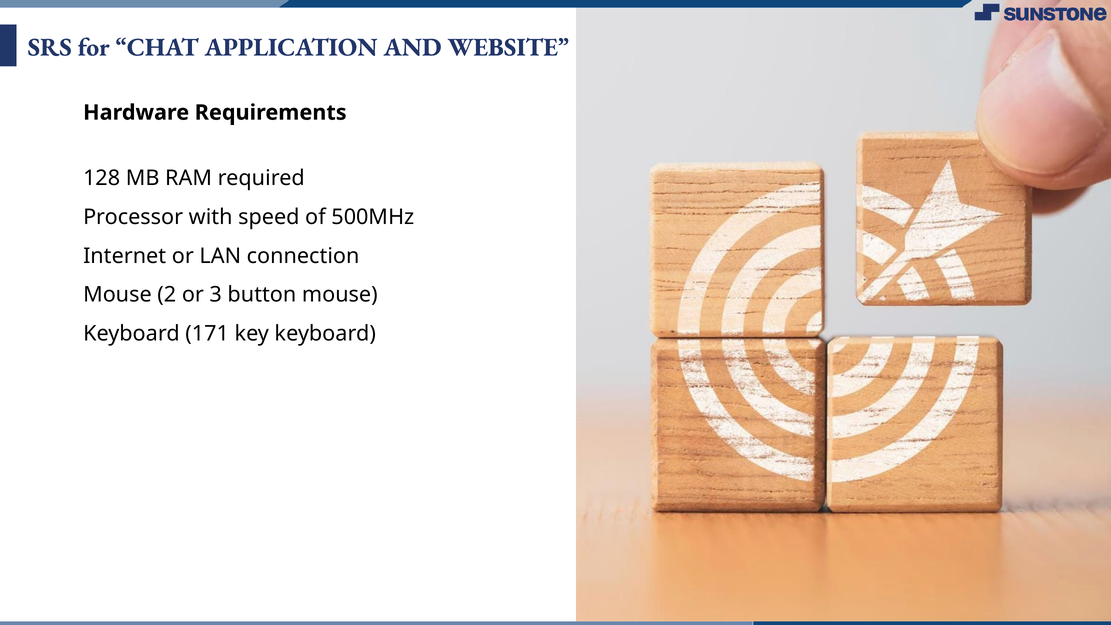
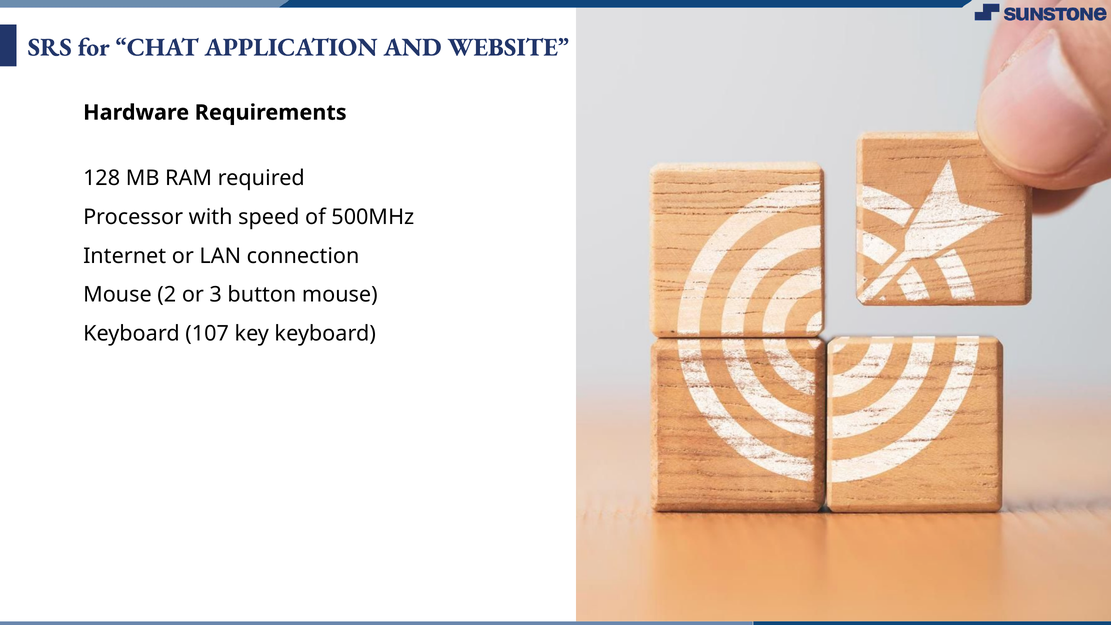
171: 171 -> 107 (207, 334)
